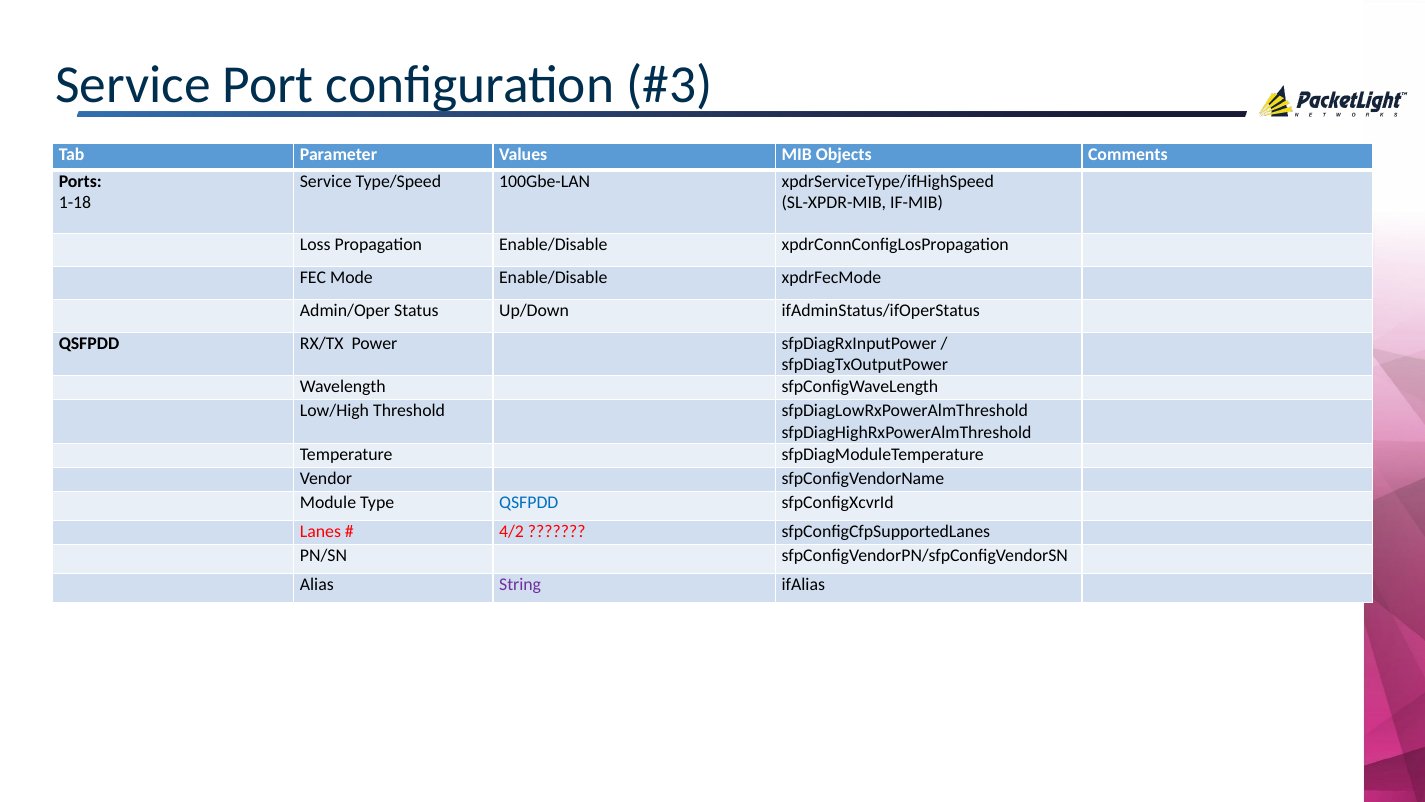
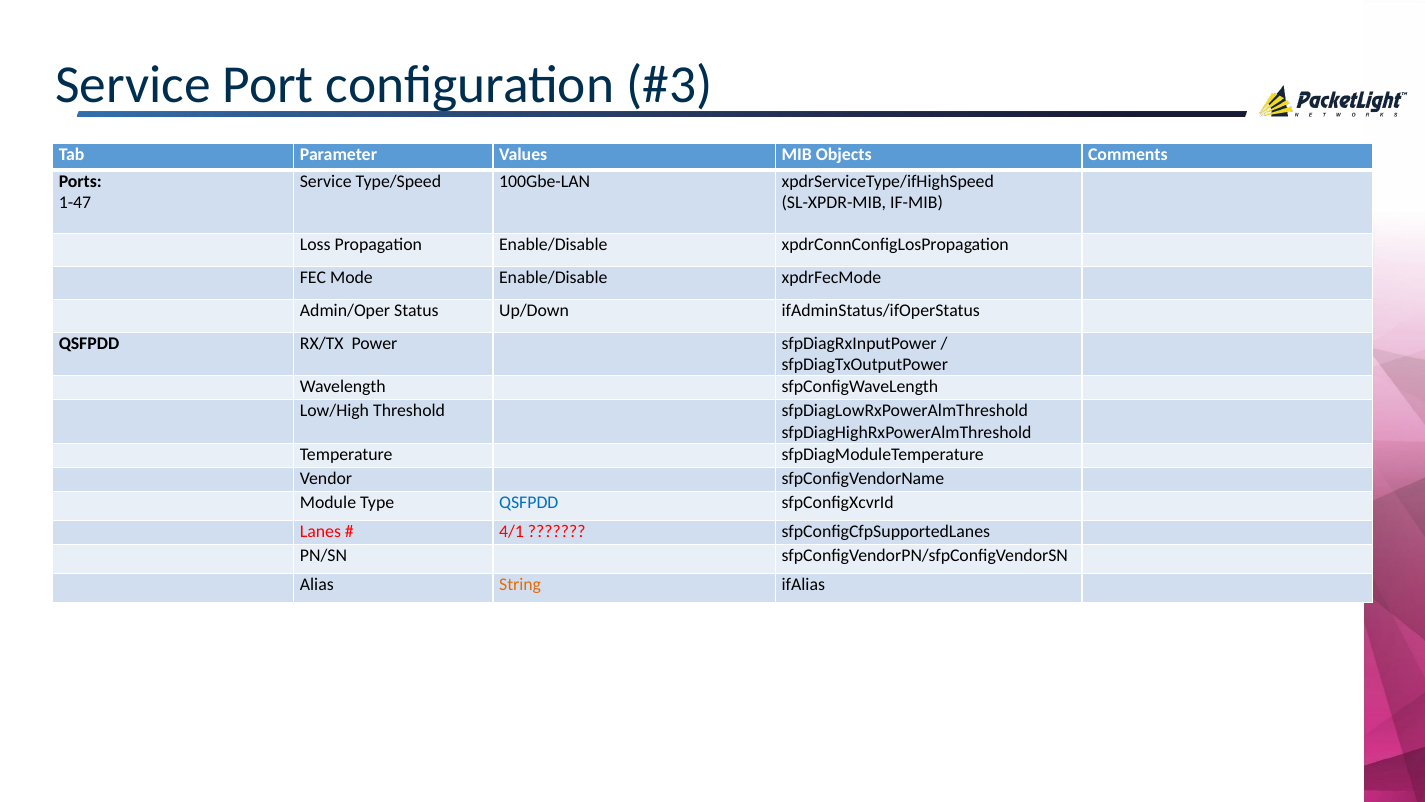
1-18: 1-18 -> 1-47 (75, 203)
4/2: 4/2 -> 4/1 (512, 531)
String colour: purple -> orange (520, 584)
